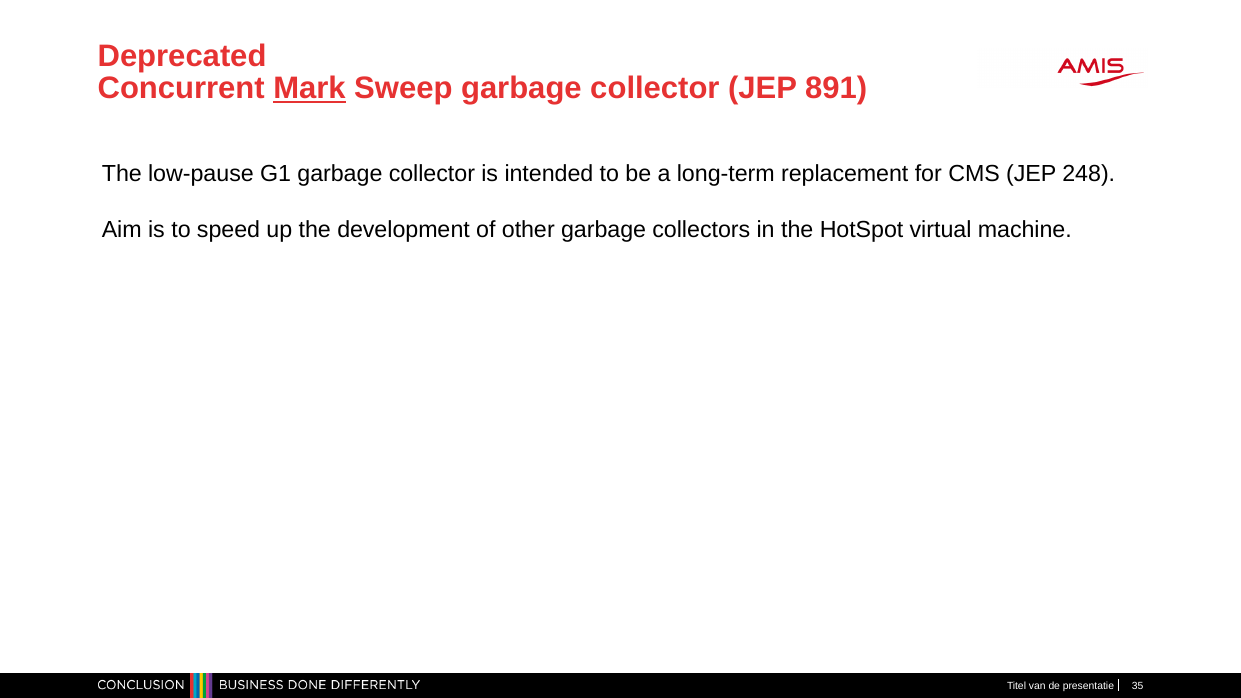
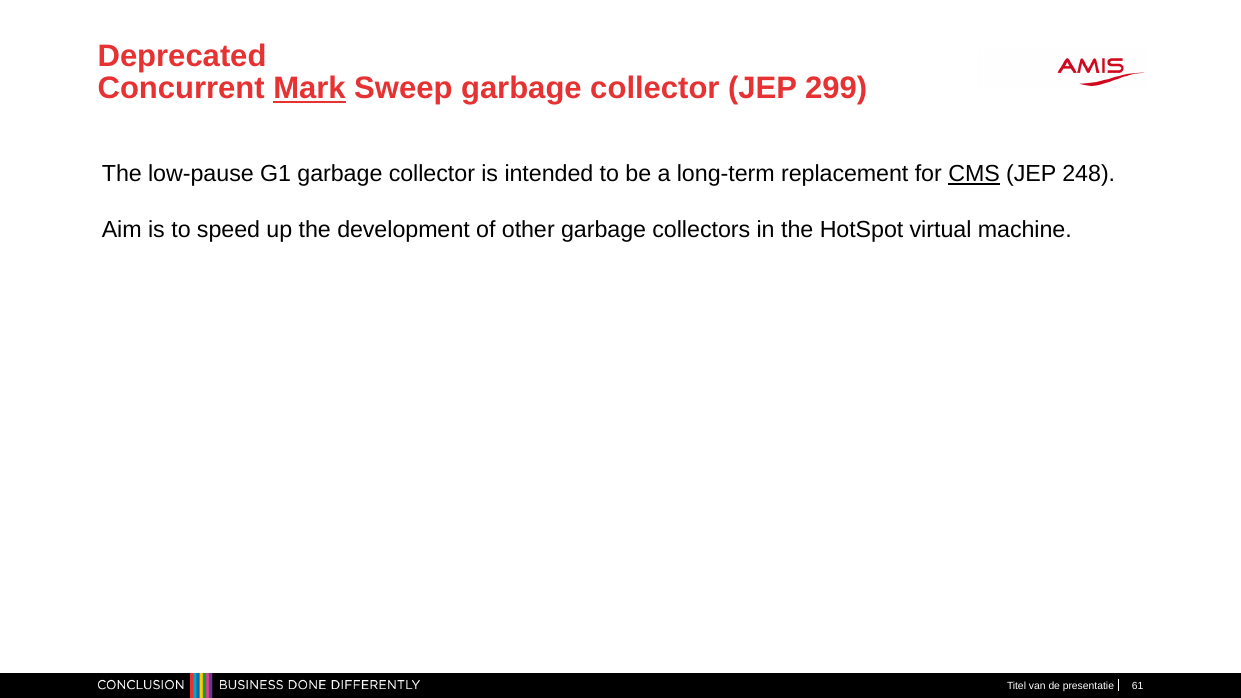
891: 891 -> 299 (836, 88)
CMS underline: none -> present (974, 174)
35: 35 -> 61 (1138, 686)
